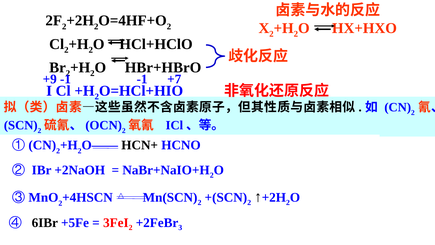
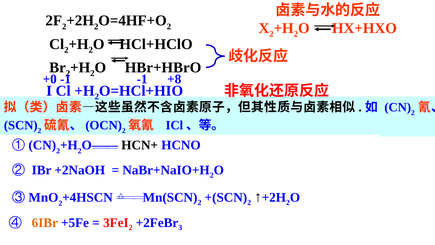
+9: +9 -> +0 (50, 79)
+7: +7 -> +8 (174, 79)
6IBr colour: black -> orange (45, 222)
